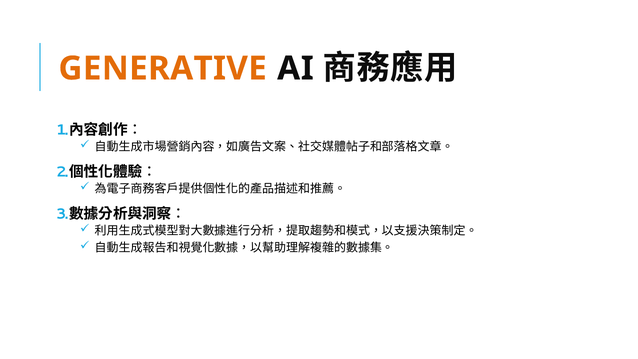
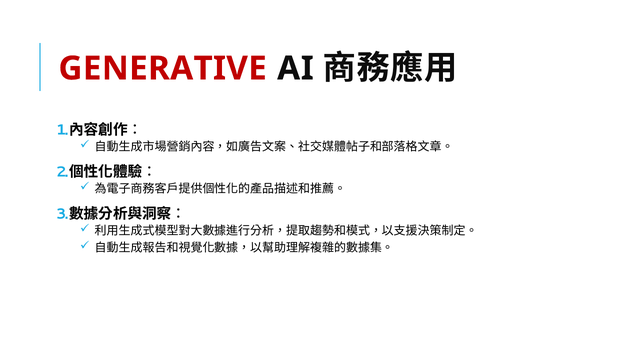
GENERATIVE colour: orange -> red (163, 68)
